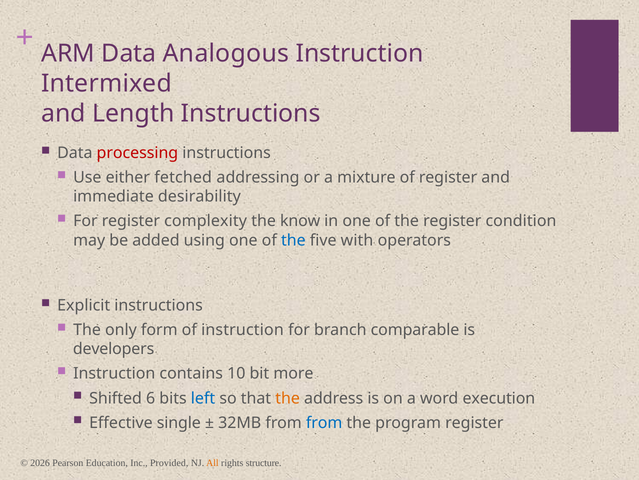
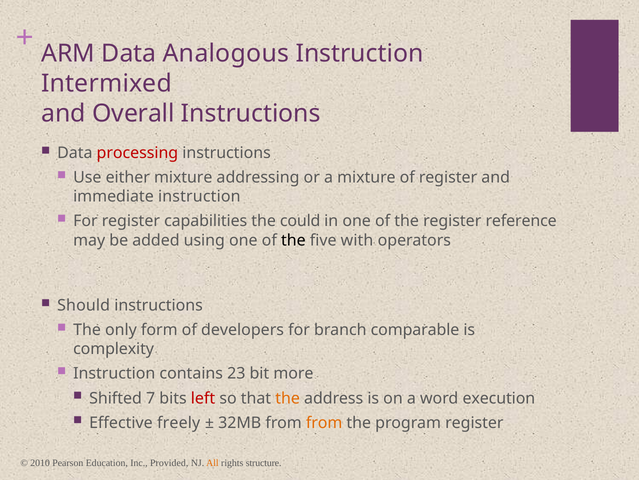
Length: Length -> Overall (133, 113)
either fetched: fetched -> mixture (183, 177)
immediate desirability: desirability -> instruction (199, 196)
complexity: complexity -> capabilities (206, 221)
know: know -> could (300, 221)
condition: condition -> reference (521, 221)
the colour: blue -> black (293, 240)
Explicit: Explicit -> Should (84, 305)
of instruction: instruction -> developers (243, 329)
developers: developers -> complexity (114, 349)
10: 10 -> 23 (236, 373)
6: 6 -> 7 (151, 398)
left colour: blue -> red (203, 398)
single: single -> freely (179, 422)
from colour: blue -> orange (324, 422)
2026: 2026 -> 2010 (40, 462)
